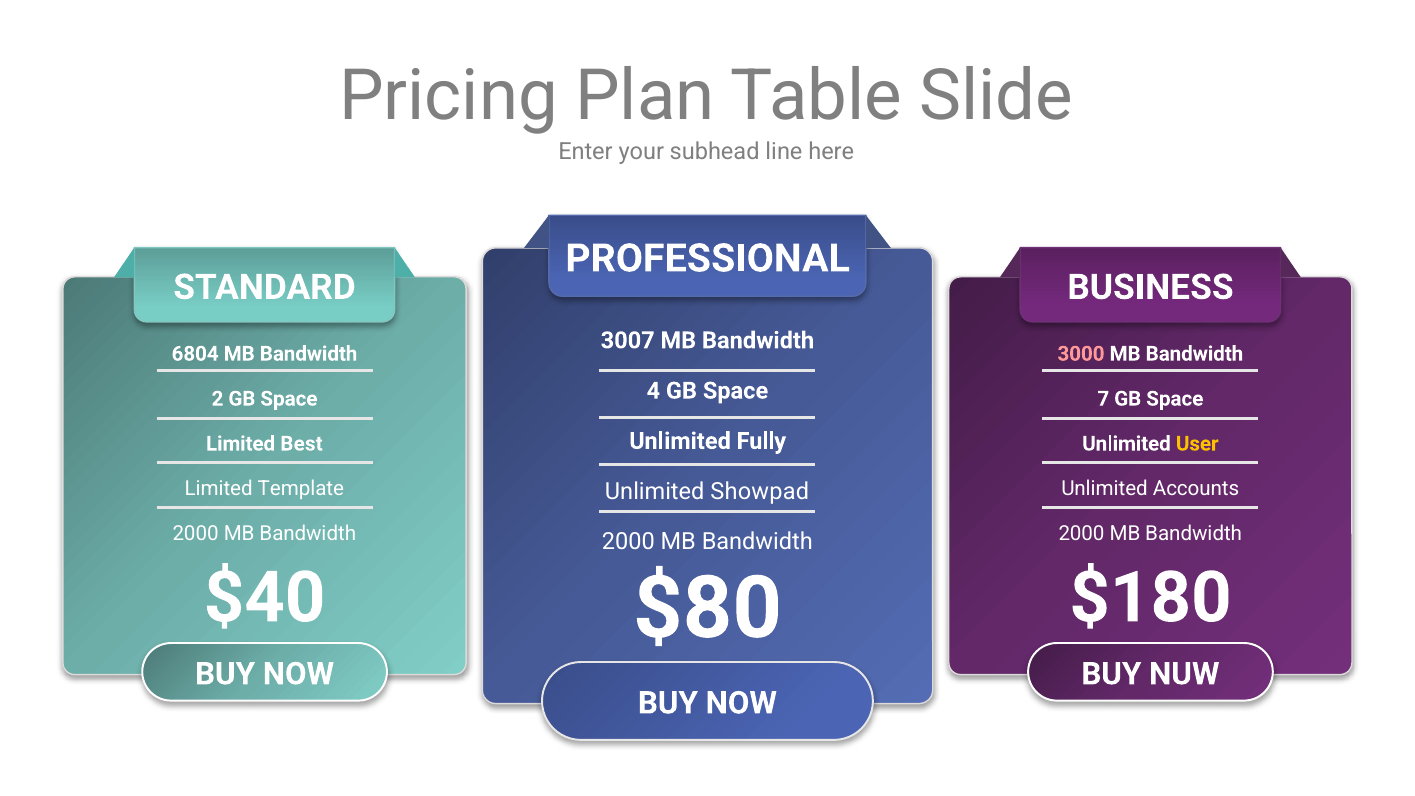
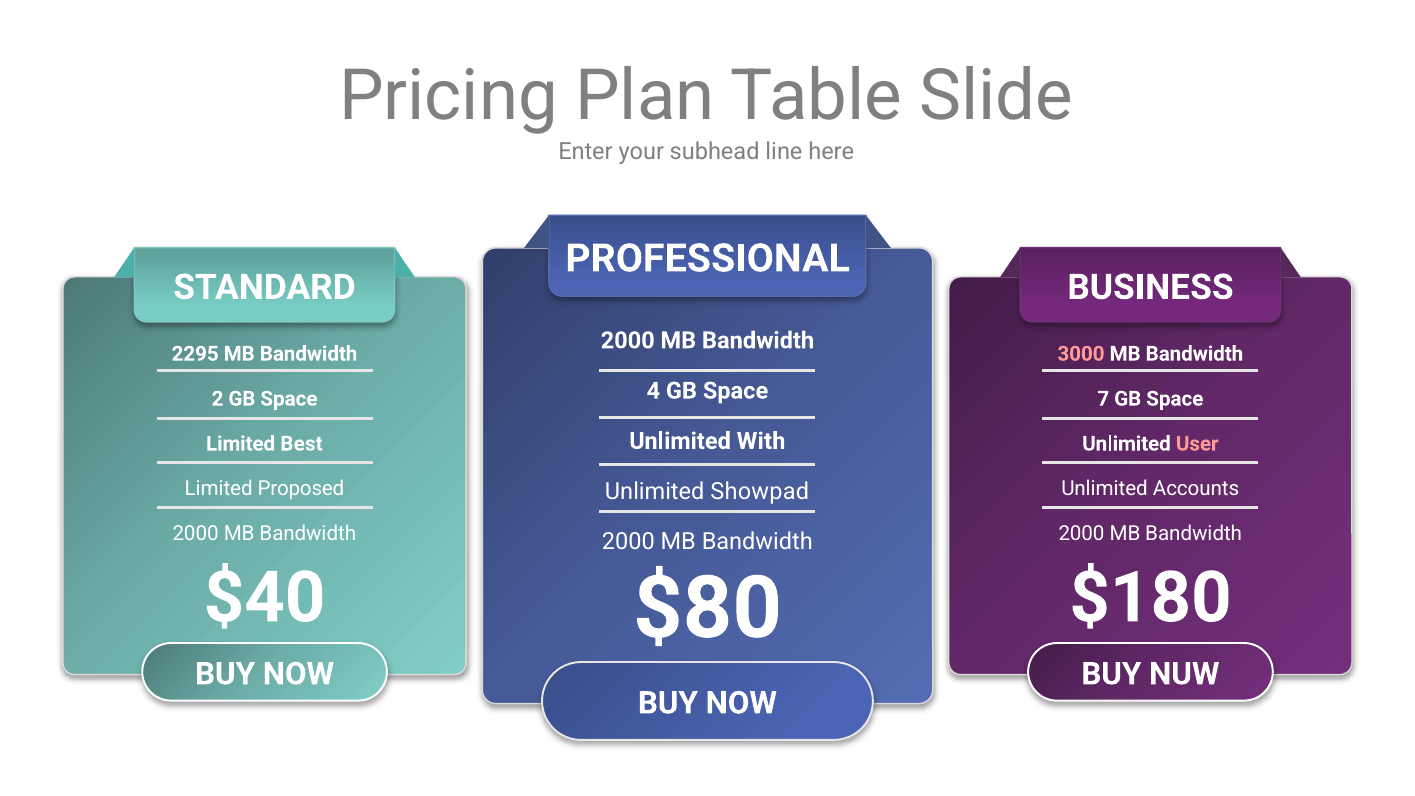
3007: 3007 -> 2000 (628, 340)
6804: 6804 -> 2295 (195, 354)
Fully: Fully -> With (761, 441)
User colour: yellow -> pink (1197, 444)
Template: Template -> Proposed (301, 489)
